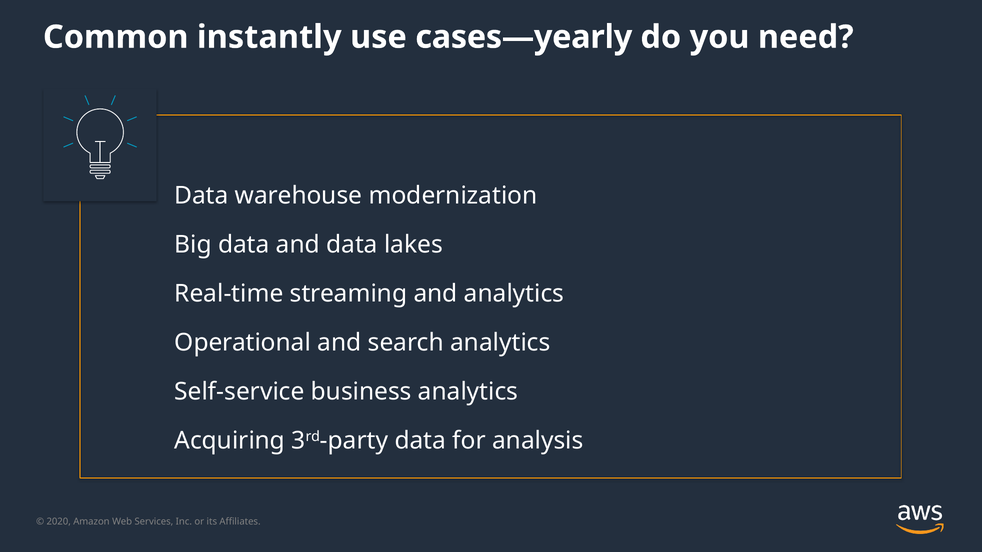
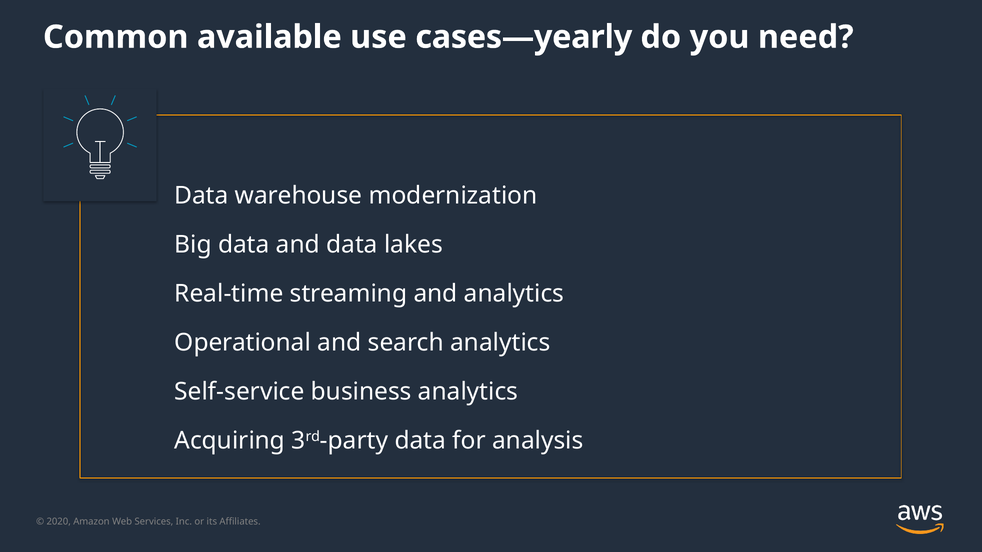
instantly: instantly -> available (269, 37)
